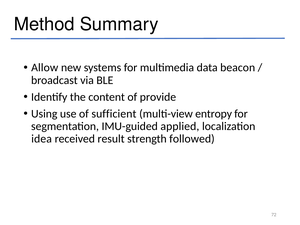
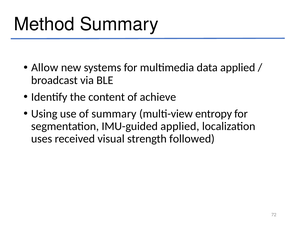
data beacon: beacon -> applied (238, 68)
provide: provide -> achieve (158, 97)
of sufficient: sufficient -> summary (114, 114)
idea: idea -> uses (42, 139)
result: result -> visual (111, 139)
